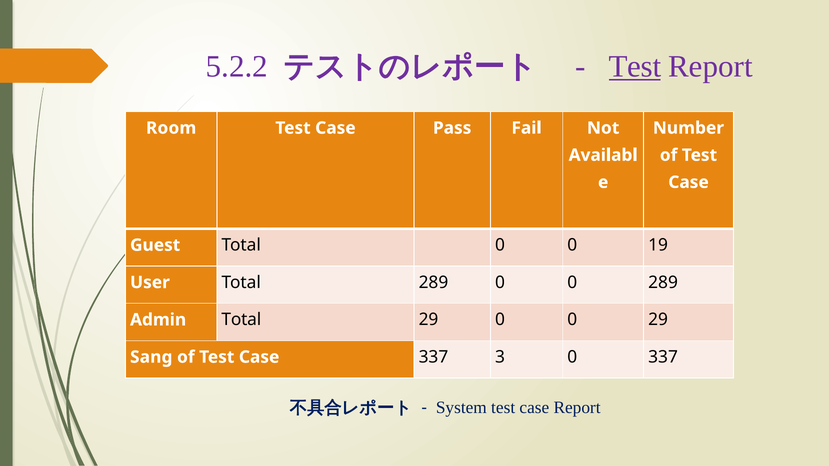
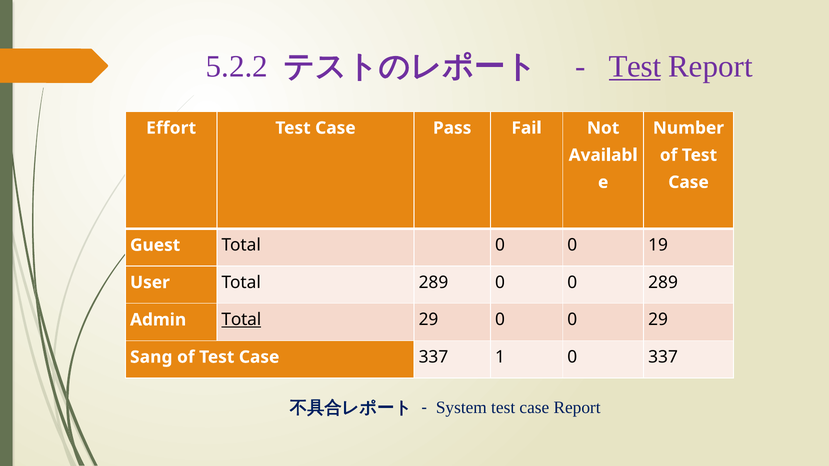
Room: Room -> Effort (171, 128)
Total underline: none -> present (241, 320)
3: 3 -> 1 (500, 357)
